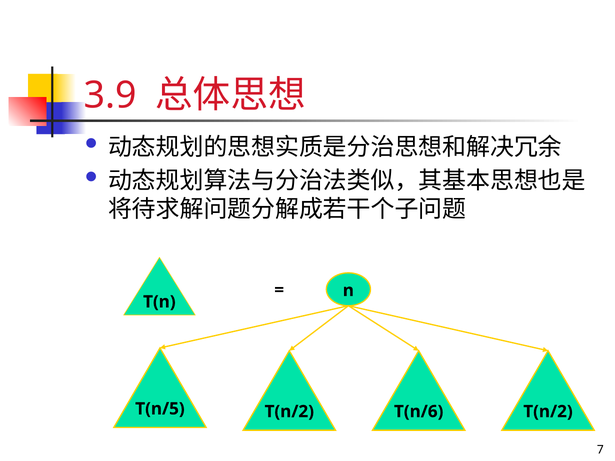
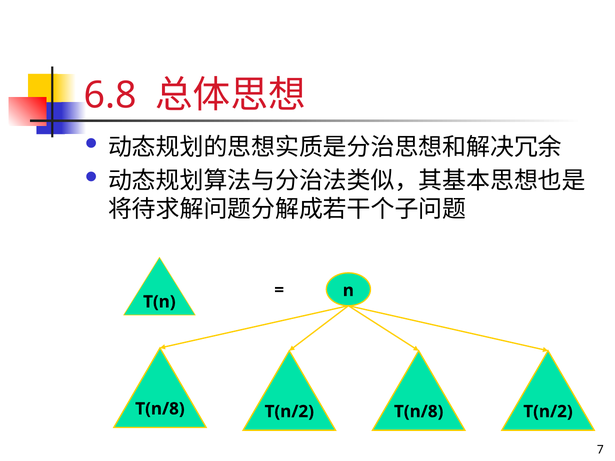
3.9: 3.9 -> 6.8 (110, 95)
T(n/5: T(n/5 -> T(n/8 (160, 409)
T(n/2 T(n/6: T(n/6 -> T(n/8 (419, 412)
